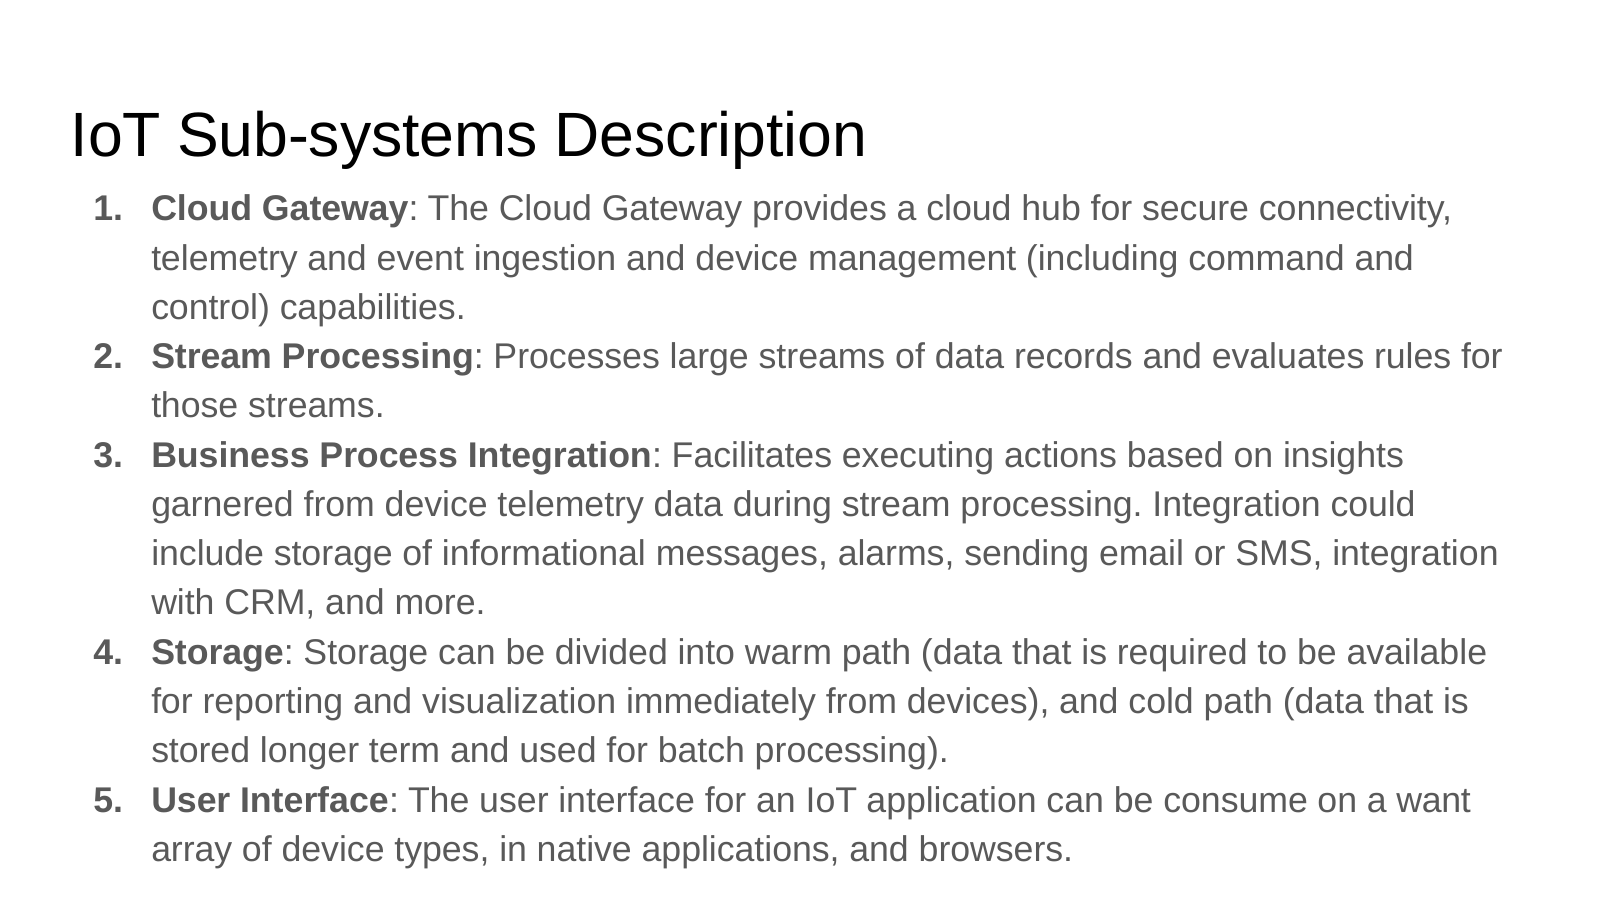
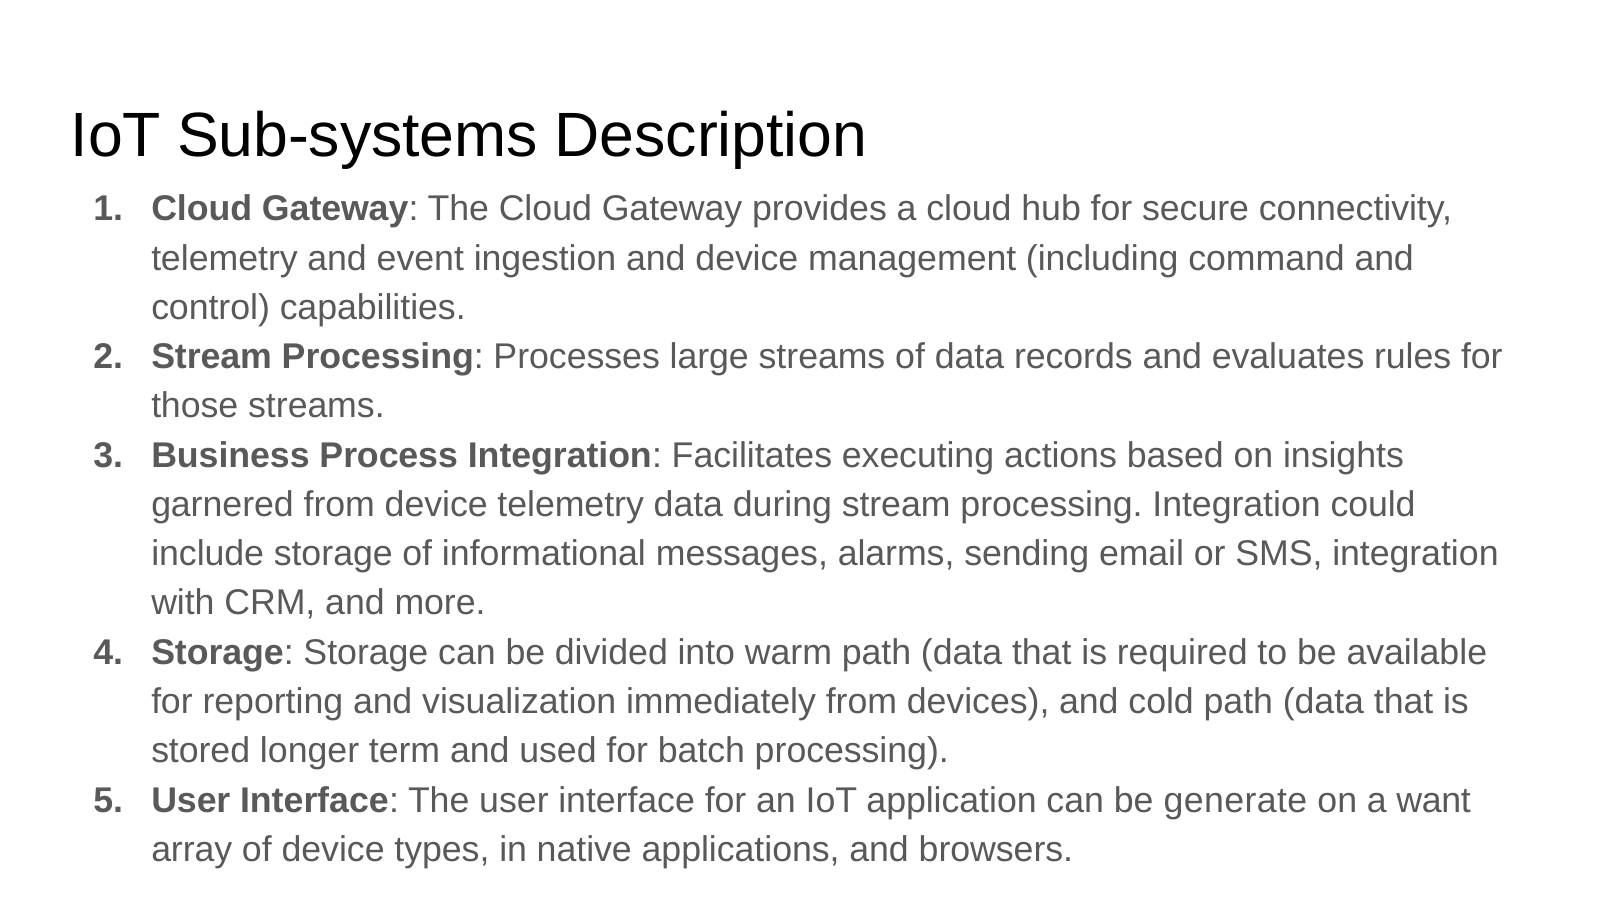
consume: consume -> generate (1235, 800)
